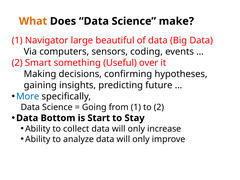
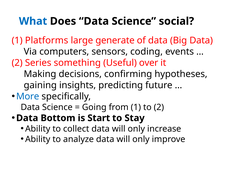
What colour: orange -> blue (33, 21)
make: make -> social (176, 21)
Navigator: Navigator -> Platforms (47, 40)
beautiful: beautiful -> generate (115, 40)
Smart: Smart -> Series (38, 63)
